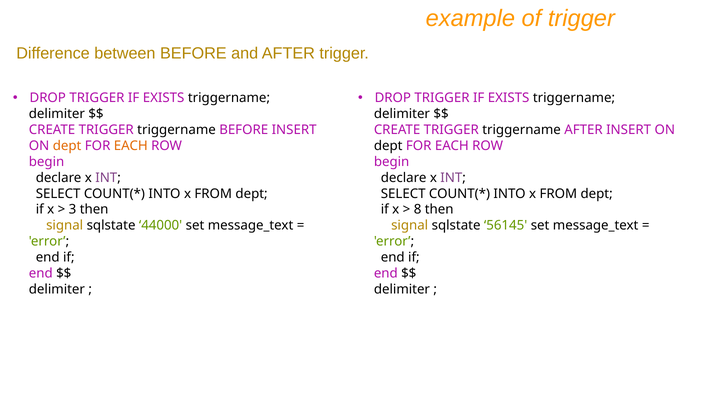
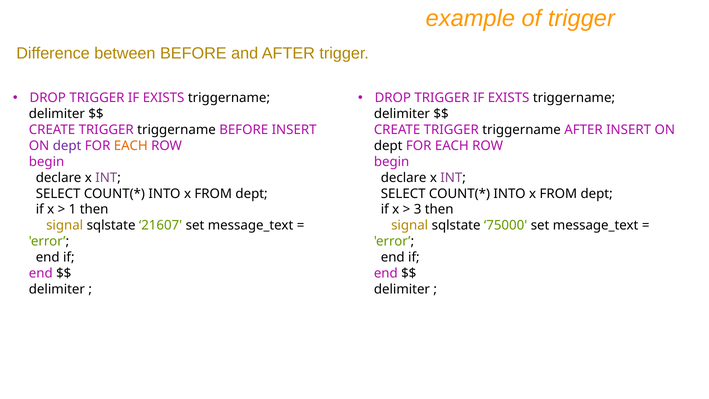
dept colour: orange -> purple (67, 146)
3: 3 -> 1 (73, 210)
8: 8 -> 3 (418, 210)
44000: 44000 -> 21607 (161, 225)
56145: 56145 -> 75000 (506, 225)
